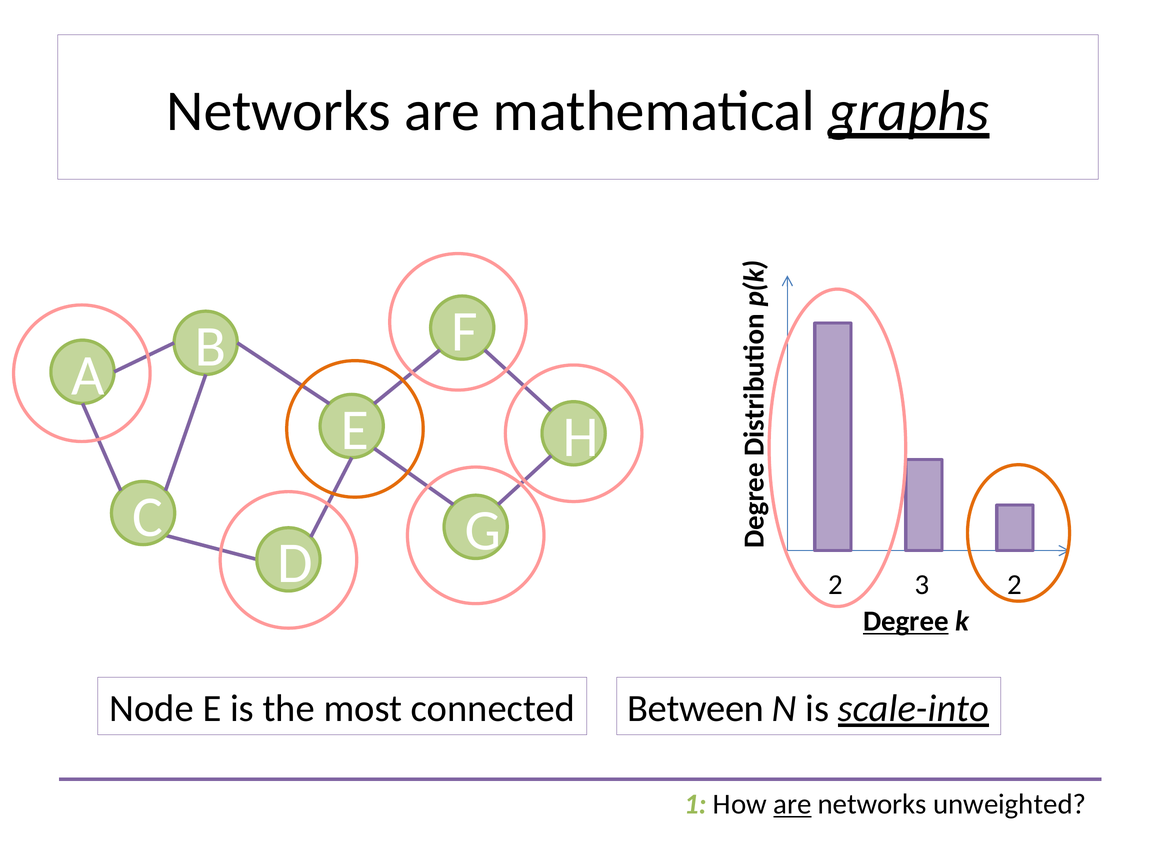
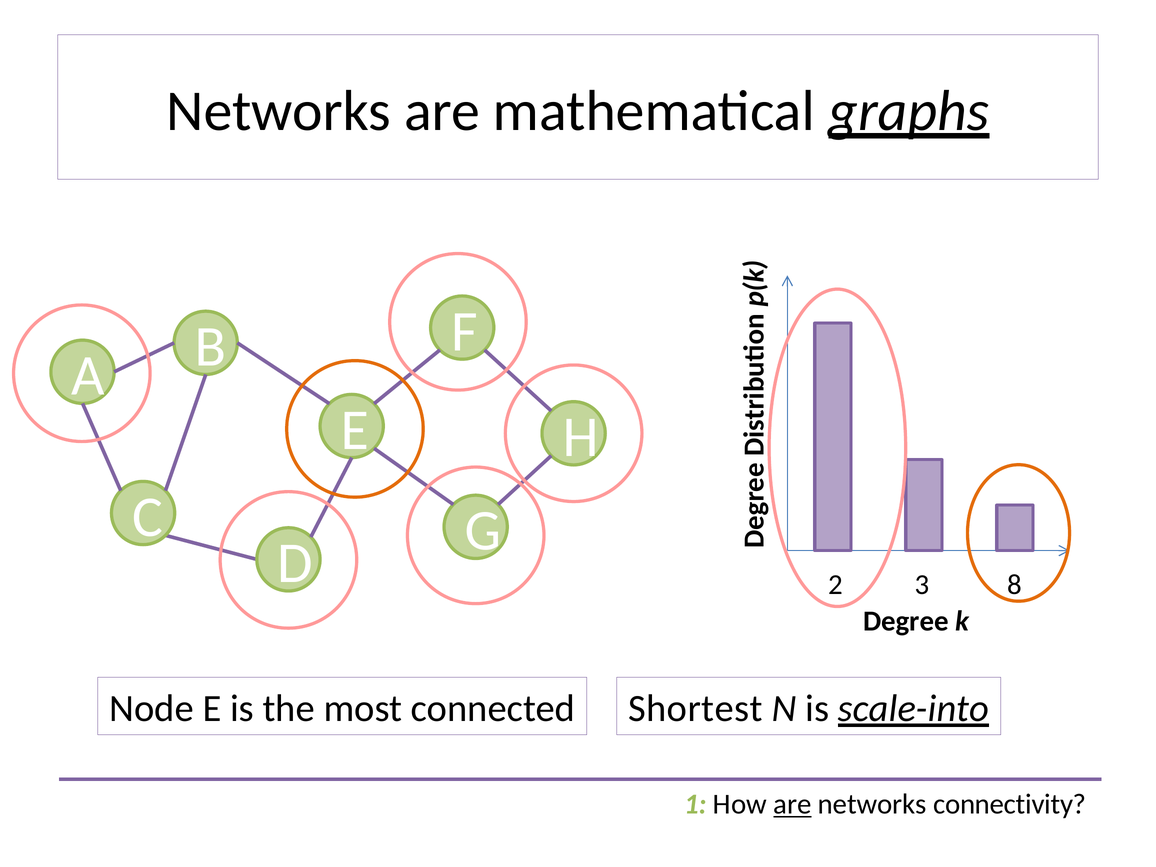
3 2: 2 -> 8 (1015, 585)
Degree underline: present -> none (906, 621)
Between: Between -> Shortest (695, 709)
unweighted: unweighted -> connectivity (1010, 804)
